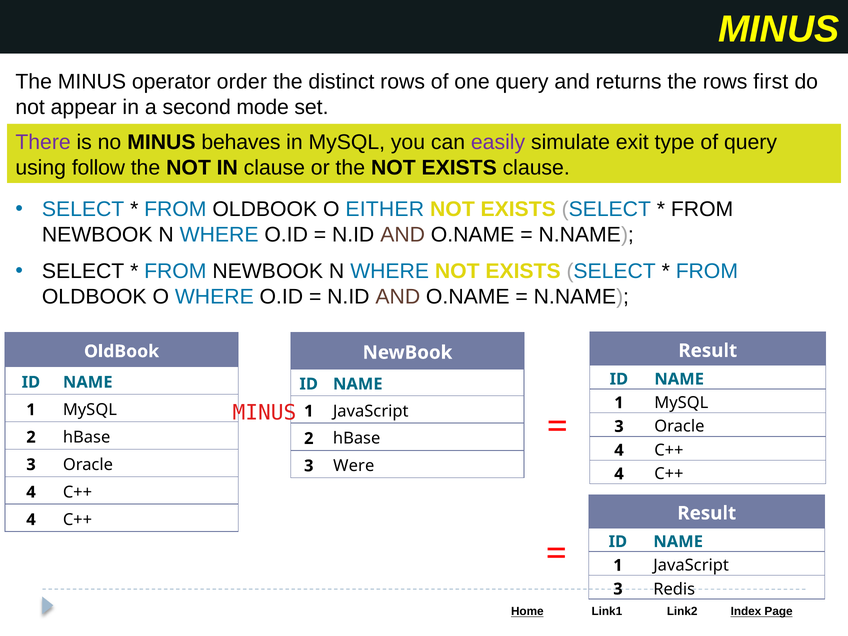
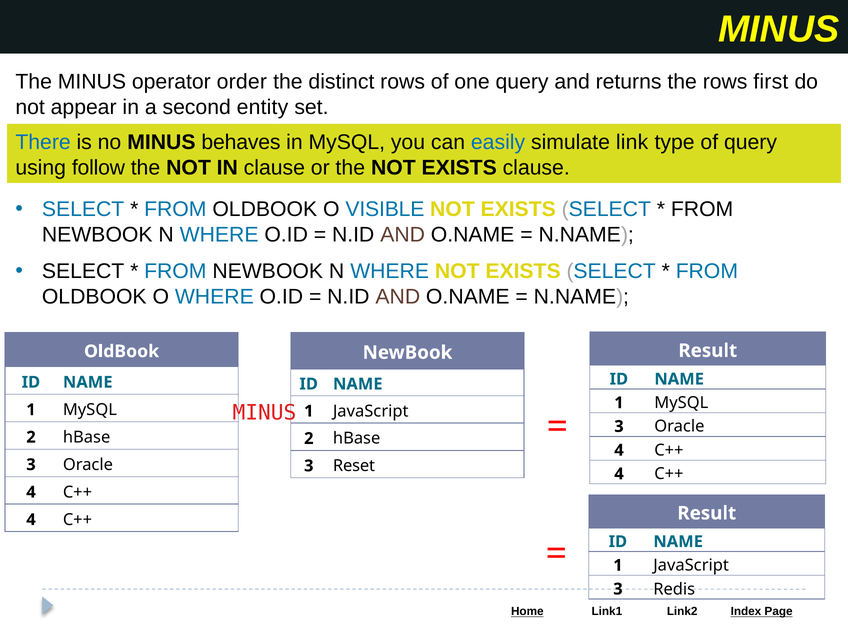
mode: mode -> entity (262, 107)
There colour: purple -> blue (43, 142)
easily colour: purple -> blue (498, 142)
exit: exit -> link (632, 142)
EITHER: EITHER -> VISIBLE (385, 209)
Were: Were -> Reset (354, 466)
